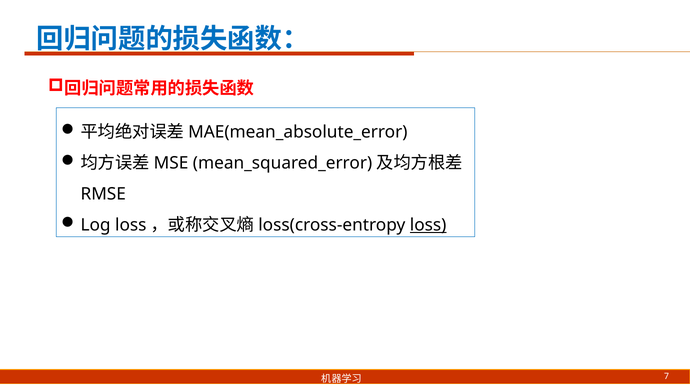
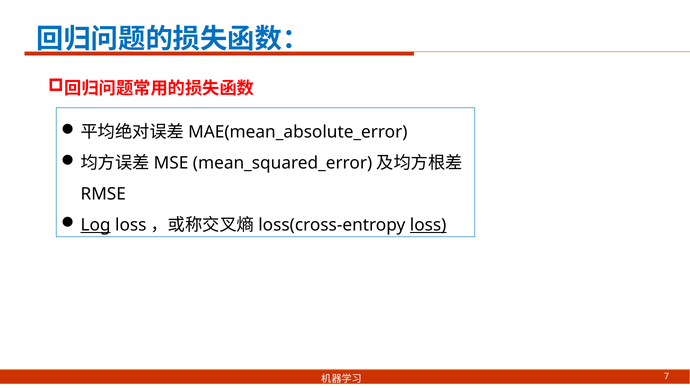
Log underline: none -> present (96, 225)
